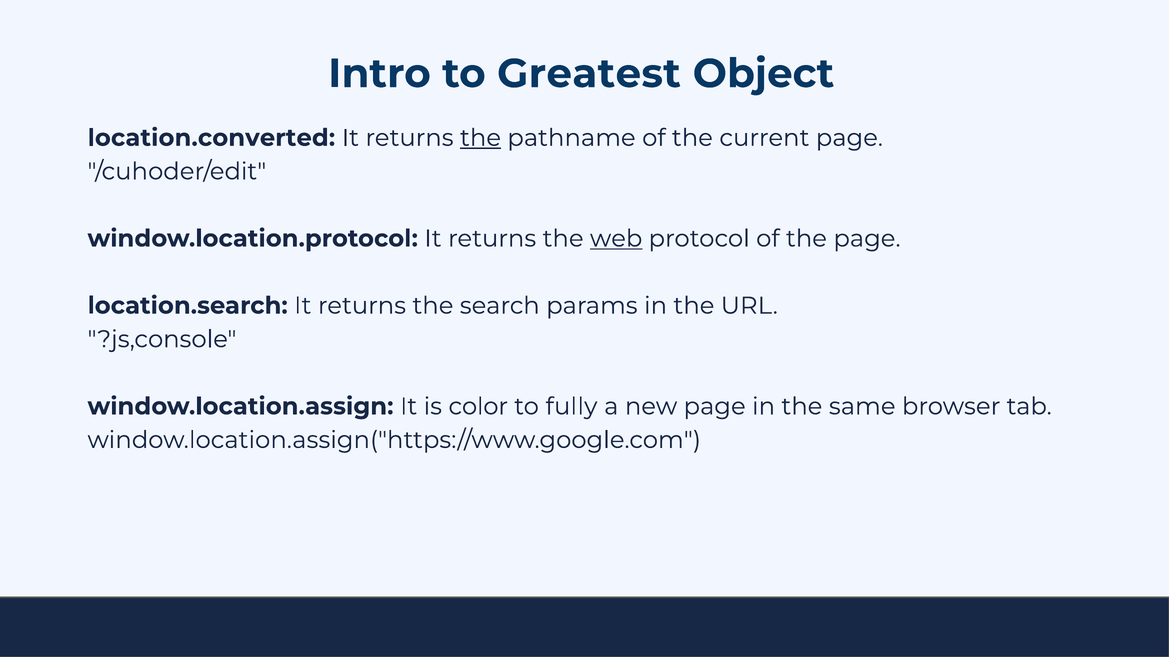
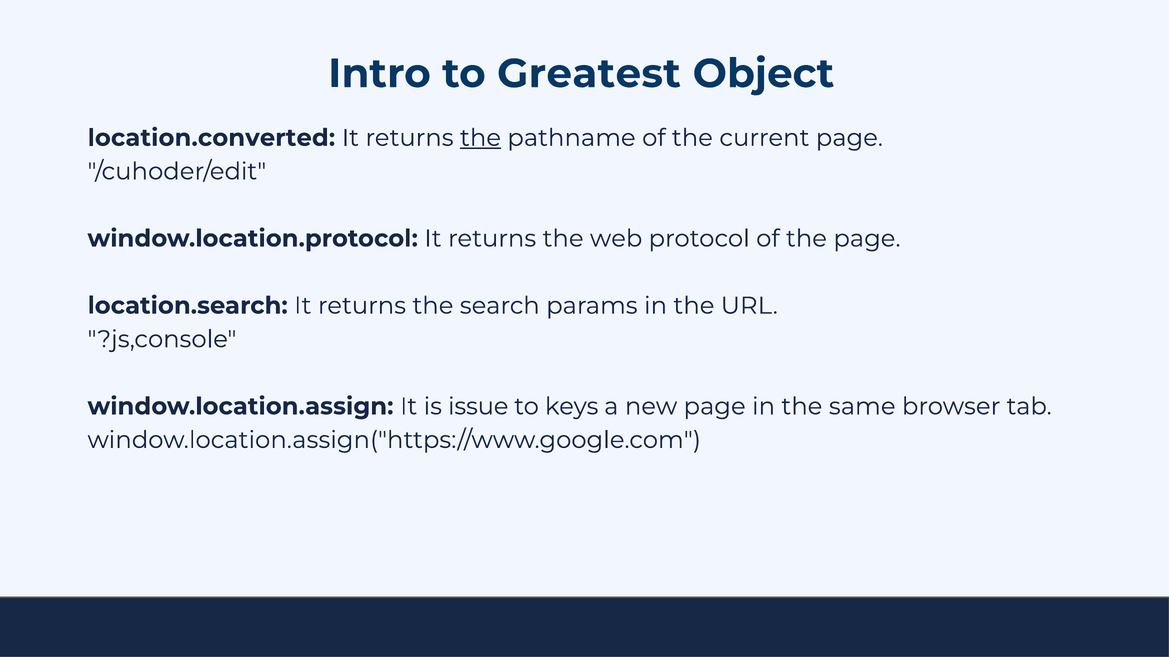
web underline: present -> none (616, 239)
color: color -> issue (478, 407)
fully: fully -> keys (572, 407)
